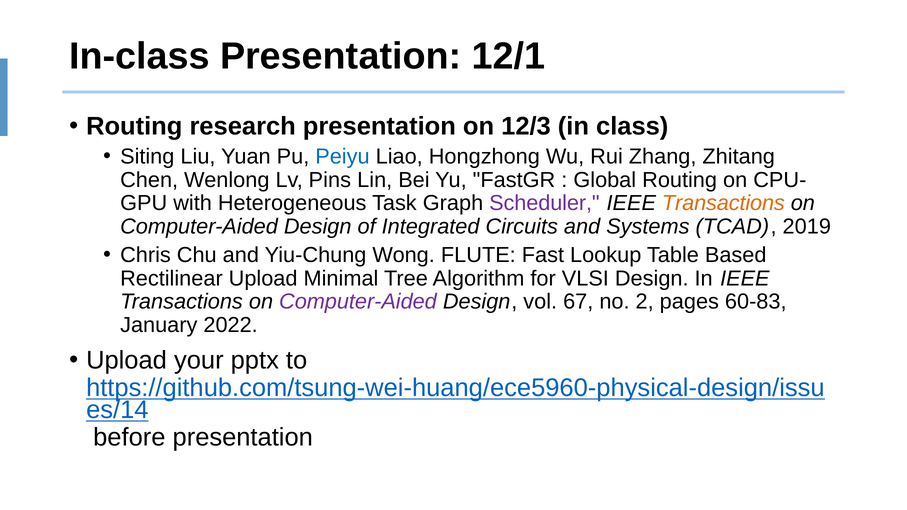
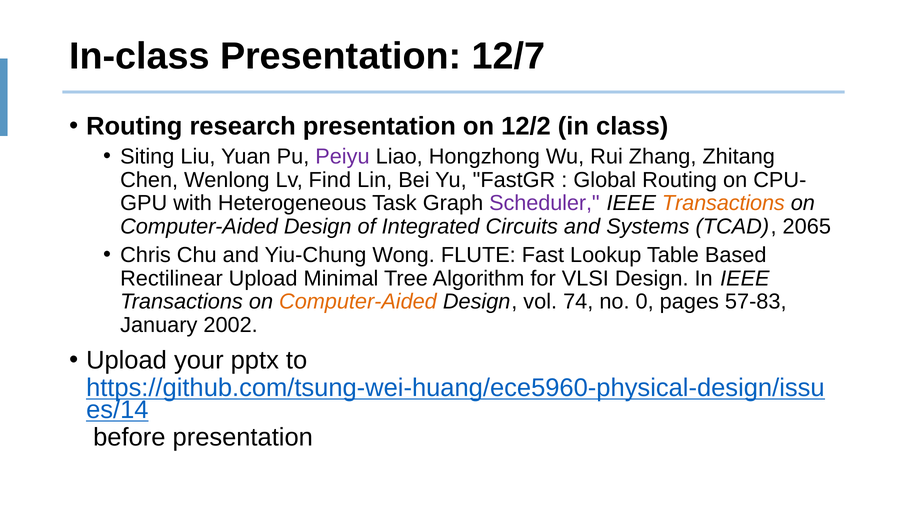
12/1: 12/1 -> 12/7 (508, 57)
12/3: 12/3 -> 12/2 (526, 126)
Peiyu colour: blue -> purple (342, 156)
Pins: Pins -> Find (330, 180)
2019: 2019 -> 2065 (807, 227)
Computer-Aided colour: purple -> orange (358, 302)
67: 67 -> 74 (578, 302)
2: 2 -> 0 (645, 302)
60-83: 60-83 -> 57-83 (756, 302)
2022: 2022 -> 2002 (231, 325)
